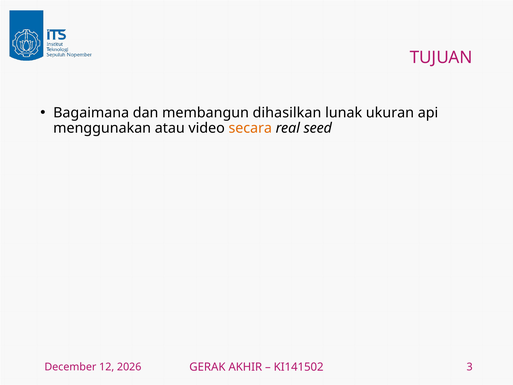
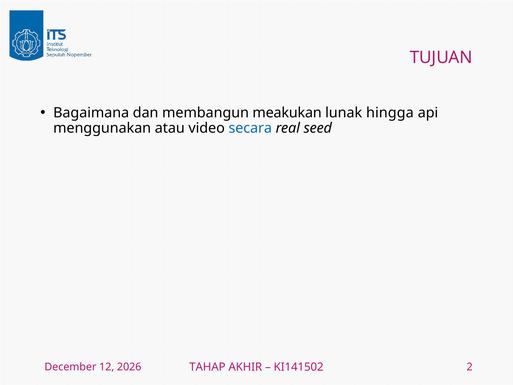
dihasilkan: dihasilkan -> meakukan (287, 113)
ukuran: ukuran -> hingga (390, 113)
secara colour: orange -> blue (250, 128)
GERAK: GERAK -> TAHAP (207, 367)
3: 3 -> 2 (470, 367)
